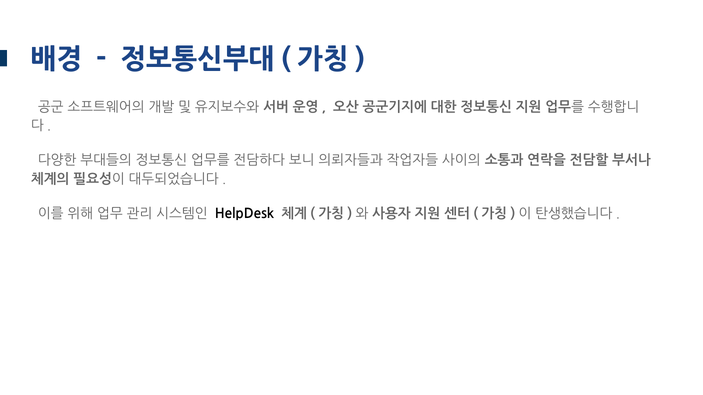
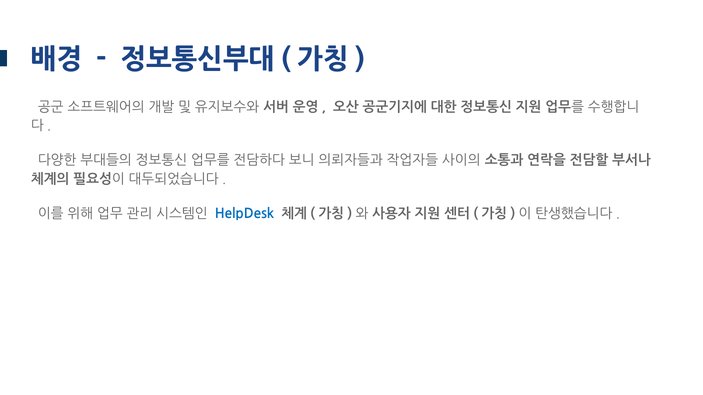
HelpDesk colour: black -> blue (244, 214)
